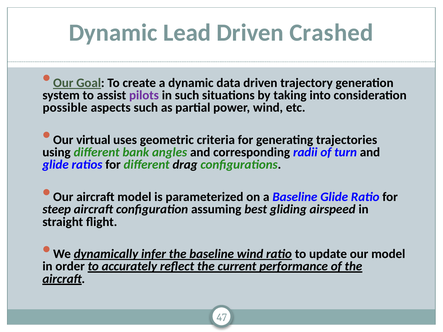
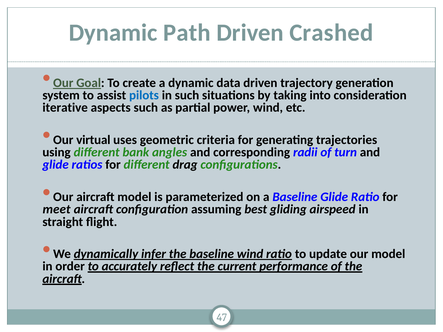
Lead: Lead -> Path (187, 33)
pilots colour: purple -> blue (144, 95)
possible: possible -> iterative (65, 108)
steep: steep -> meet (57, 210)
